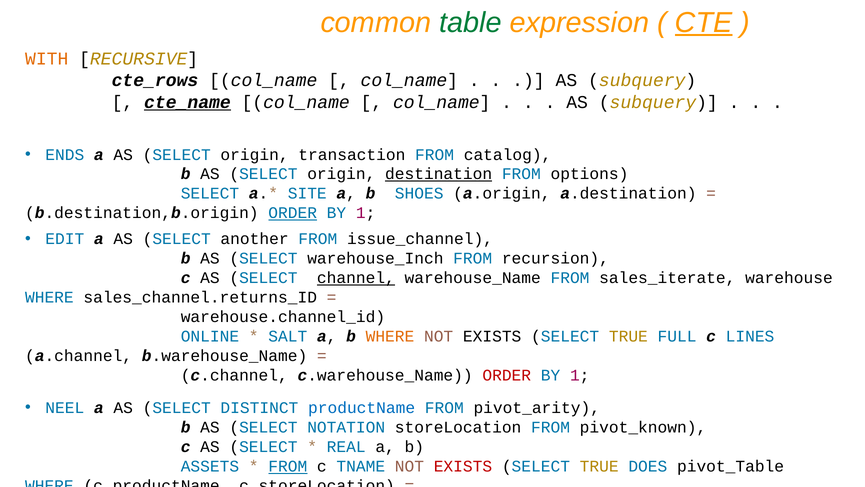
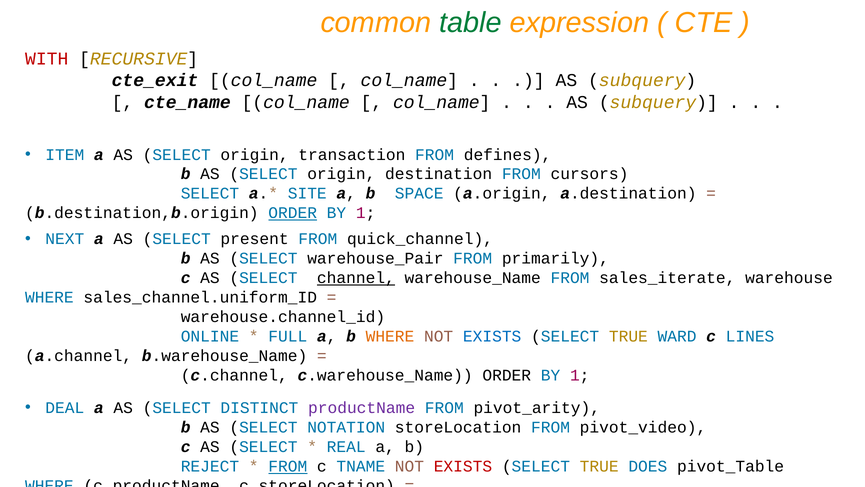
CTE underline: present -> none (704, 23)
WITH colour: orange -> red (47, 59)
cte_rows: cte_rows -> cte_exit (155, 80)
cte_name underline: present -> none (187, 102)
ENDS: ENDS -> ITEM (65, 155)
catalog: catalog -> defines (508, 155)
destination underline: present -> none (439, 174)
options: options -> cursors (589, 174)
SHOES: SHOES -> SPACE (419, 193)
EDIT: EDIT -> NEXT (65, 239)
another: another -> present (255, 239)
issue_channel: issue_channel -> quick_channel (420, 239)
warehouse_Inch: warehouse_Inch -> warehouse_Pair (375, 258)
recursion: recursion -> primarily (555, 258)
sales_channel.returns_ID: sales_channel.returns_ID -> sales_channel.uniform_ID (200, 297)
SALT: SALT -> FULL (288, 336)
EXISTS colour: black -> blue (492, 336)
FULL: FULL -> WARD (677, 336)
ORDER colour: red -> black (507, 375)
NEEL: NEEL -> DEAL (65, 408)
productName colour: blue -> purple (362, 408)
pivot_known: pivot_known -> pivot_video (643, 427)
ASSETS: ASSETS -> REJECT (210, 466)
